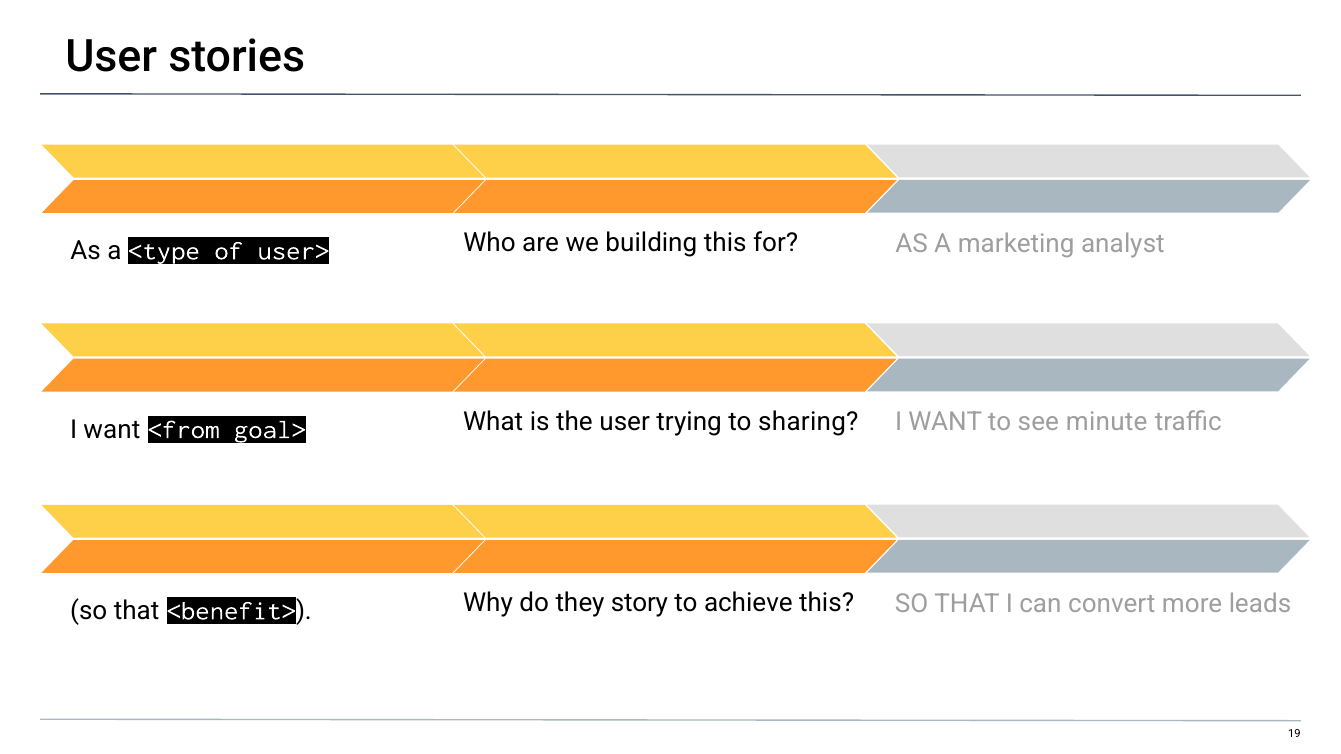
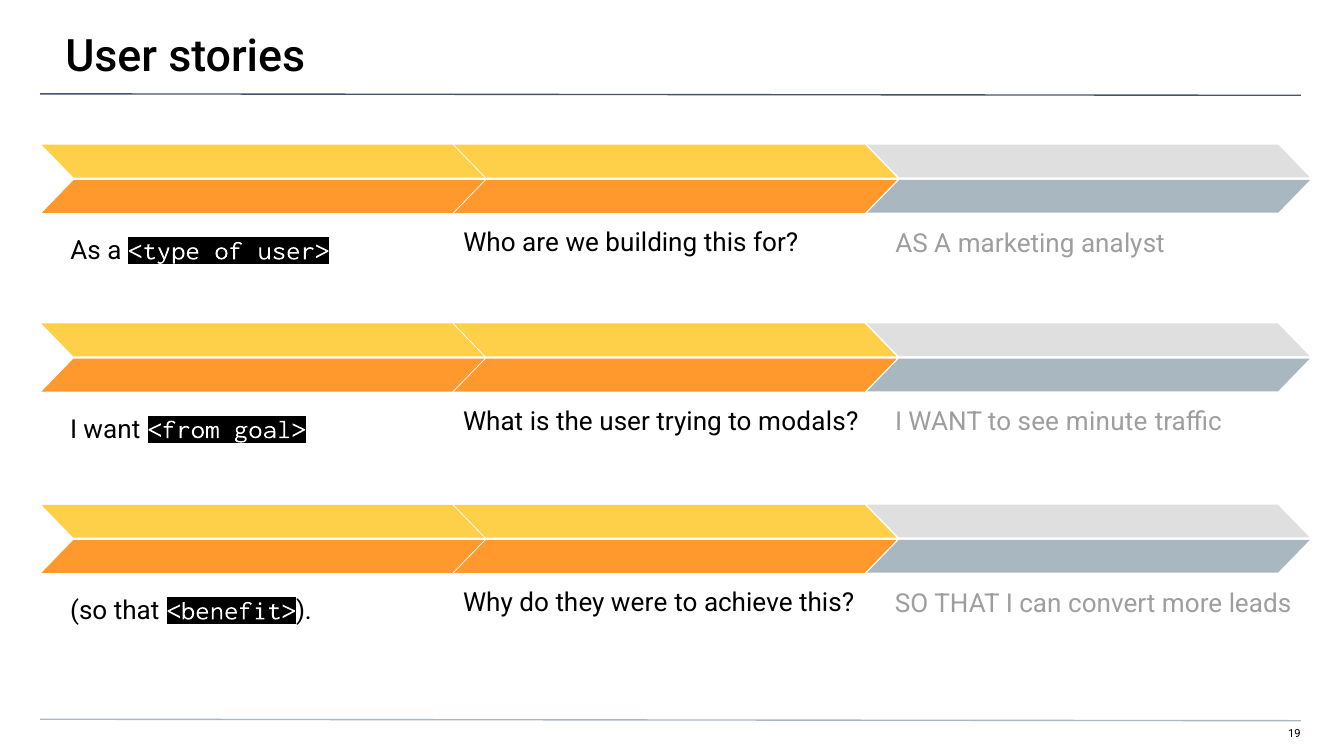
sharing: sharing -> modals (808, 422)
story: story -> were (639, 603)
